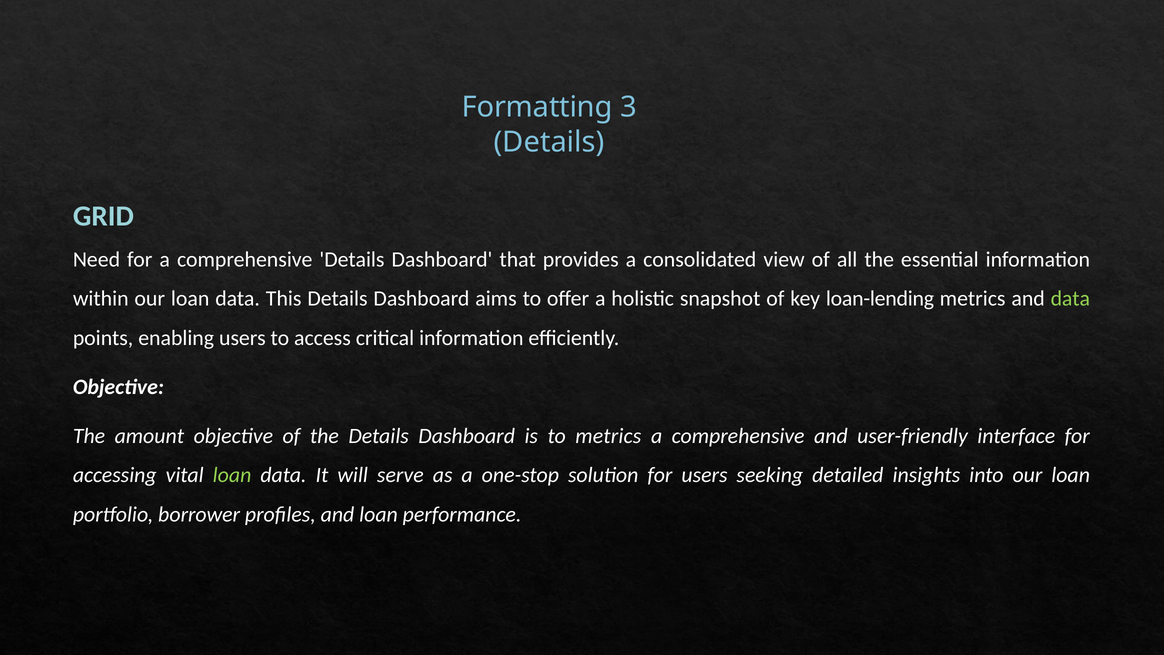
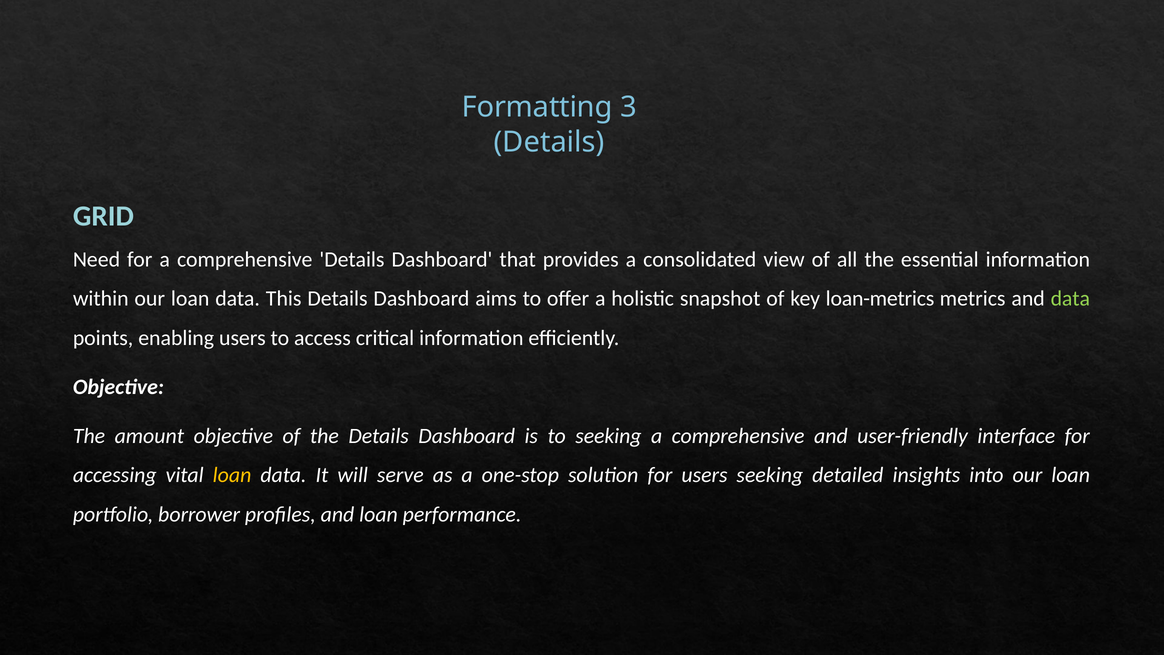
loan-lending: loan-lending -> loan-metrics (880, 299)
to metrics: metrics -> seeking (608, 436)
loan colour: light green -> yellow (232, 475)
